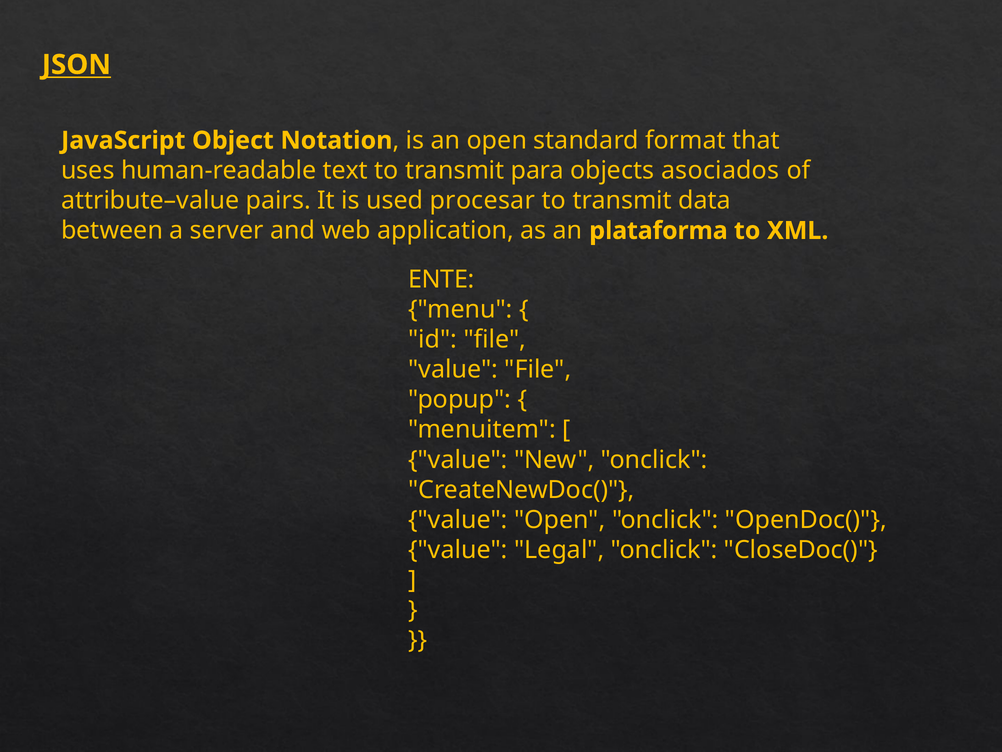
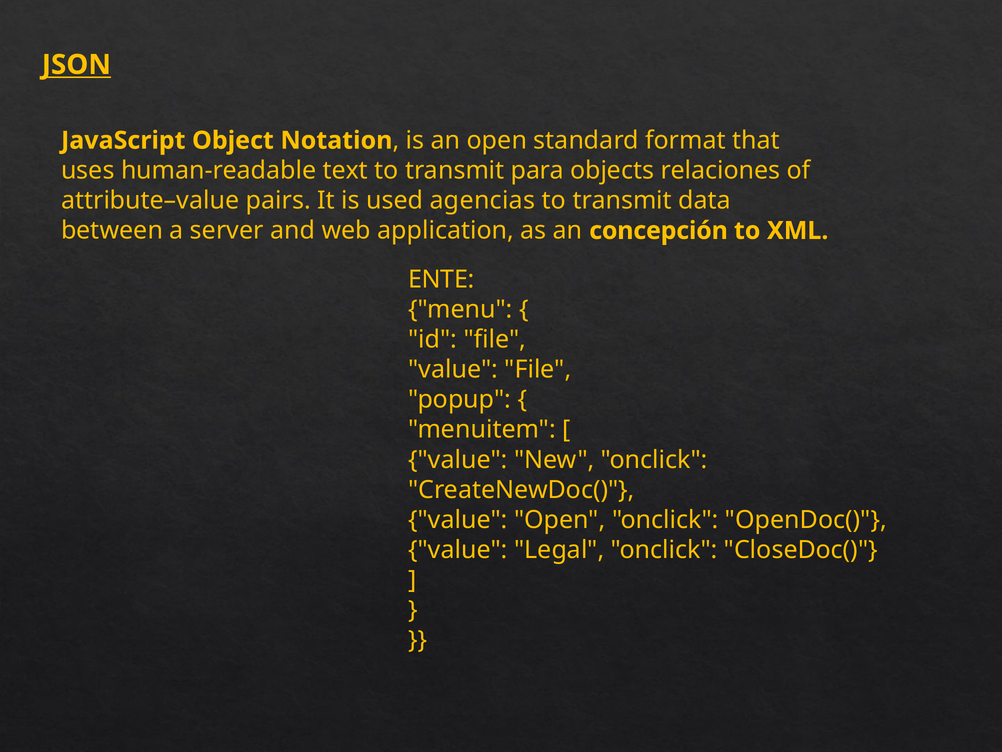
asociados: asociados -> relaciones (720, 170)
procesar: procesar -> agencias (482, 200)
plataforma: plataforma -> concepción (659, 231)
